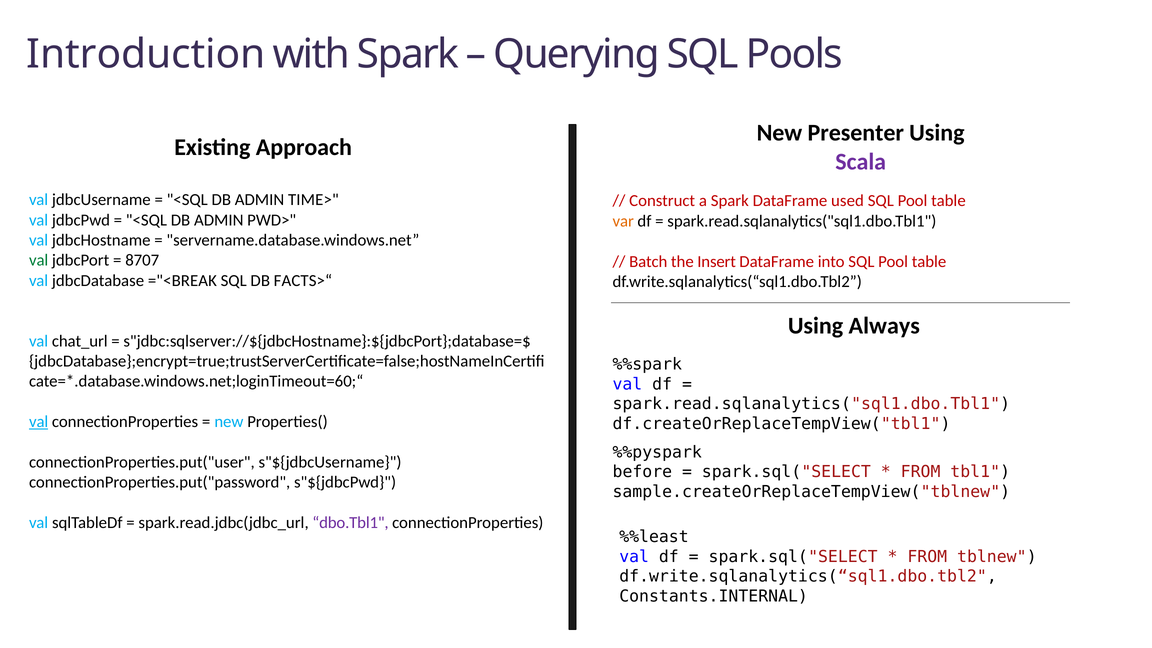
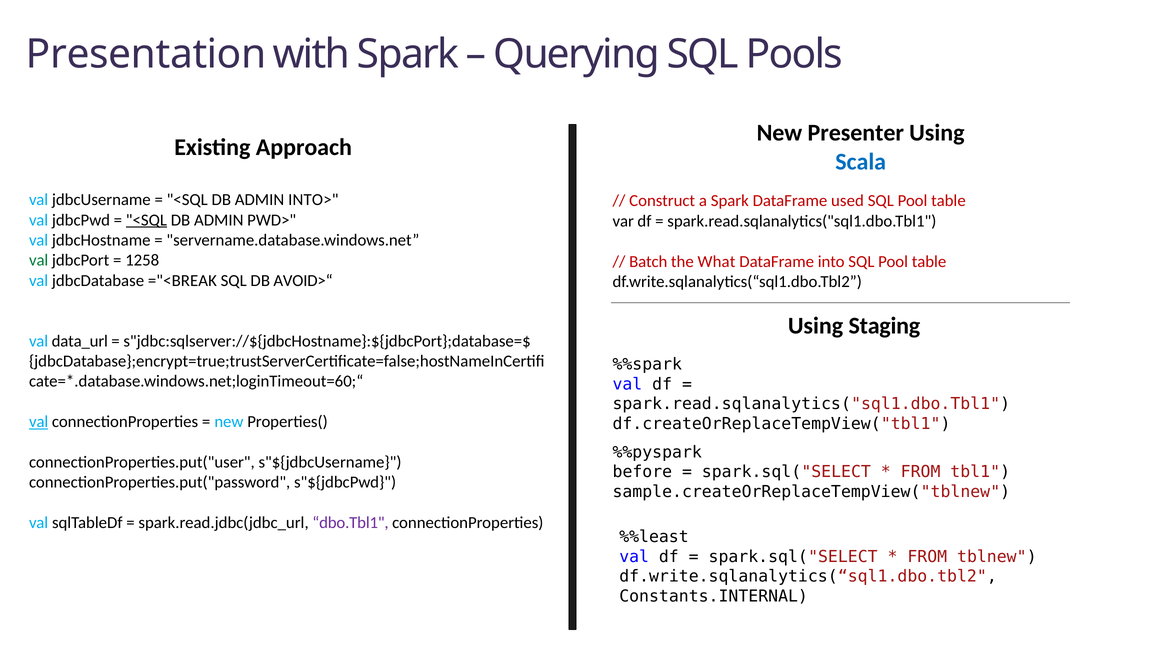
Introduction: Introduction -> Presentation (146, 54)
Scala colour: purple -> blue (861, 162)
TIME>: TIME> -> INTO> (313, 200)
<SQL underline: none -> present (146, 220)
var colour: orange -> black (623, 221)
8707: 8707 -> 1258 (142, 260)
Insert: Insert -> What (716, 261)
FACTS>“: FACTS>“ -> AVOID>“ (303, 281)
Always: Always -> Staging (884, 326)
chat_url: chat_url -> data_url (80, 341)
